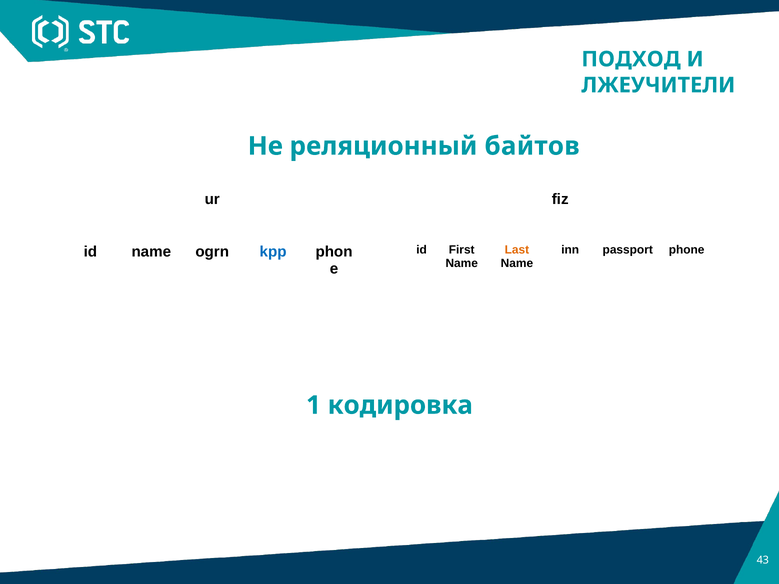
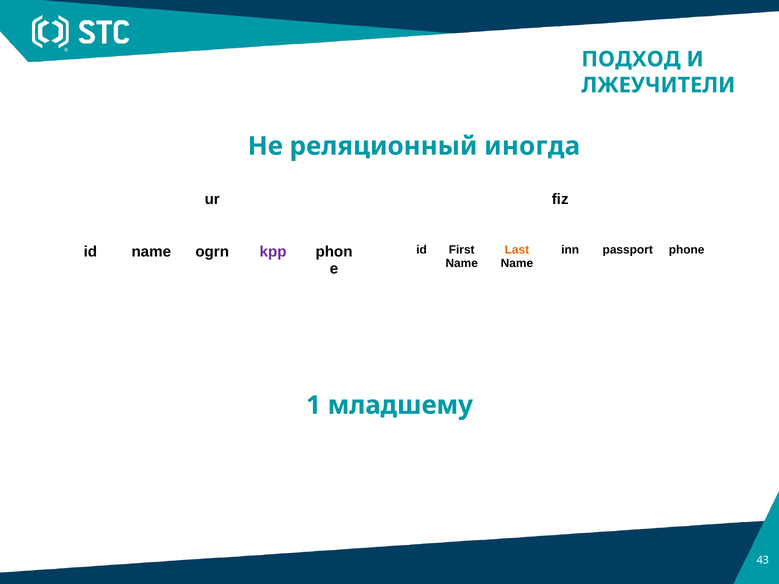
байтов: байтов -> иногда (532, 146)
kpp colour: blue -> purple (273, 252)
кодировка: кодировка -> младшему (400, 405)
